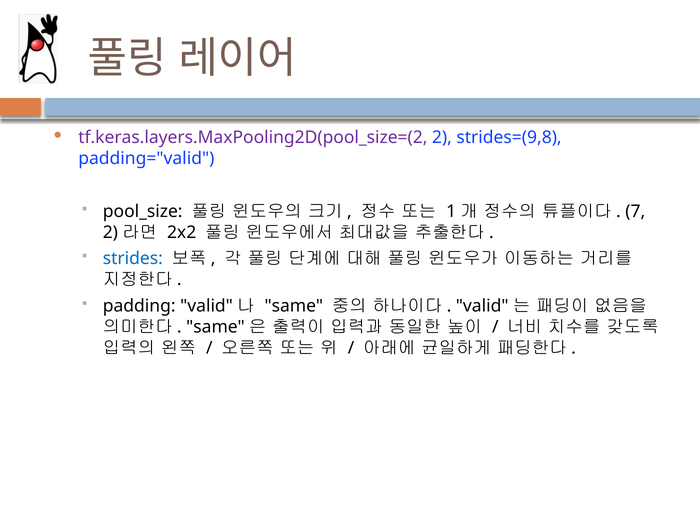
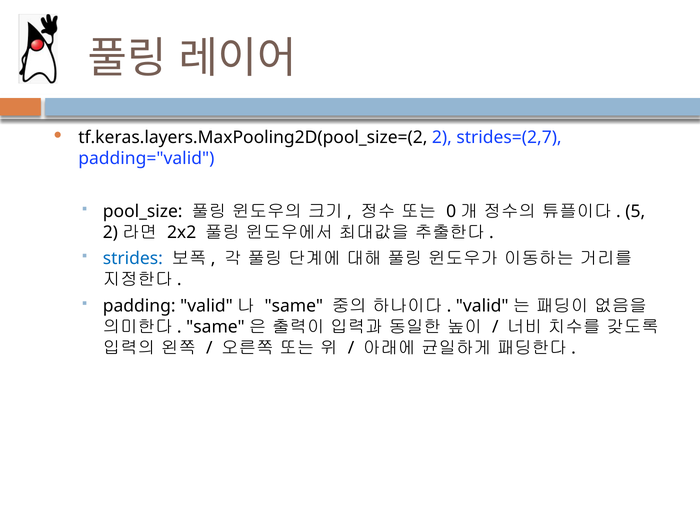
tf.keras.layers.MaxPooling2D(pool_size=(2 colour: purple -> black (253, 138)
strides=(9,8: strides=(9,8 -> strides=(2,7 (509, 138)
1: 1 -> 0 (451, 211)
7: 7 -> 5 (635, 211)
